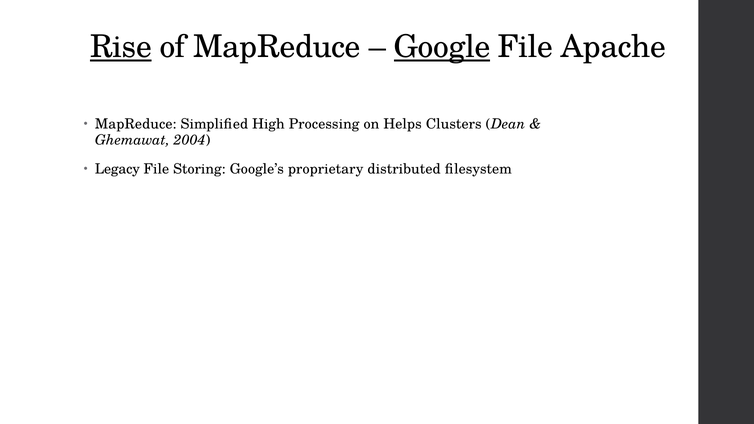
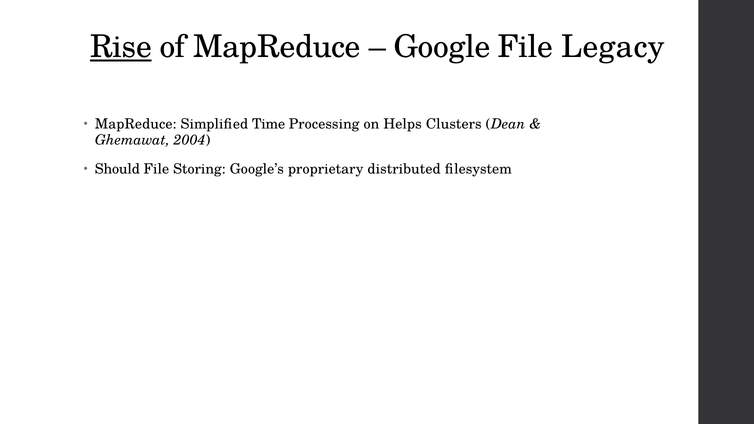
Google underline: present -> none (442, 47)
Apache: Apache -> Legacy (613, 47)
High: High -> Time (269, 124)
Legacy: Legacy -> Should (117, 169)
